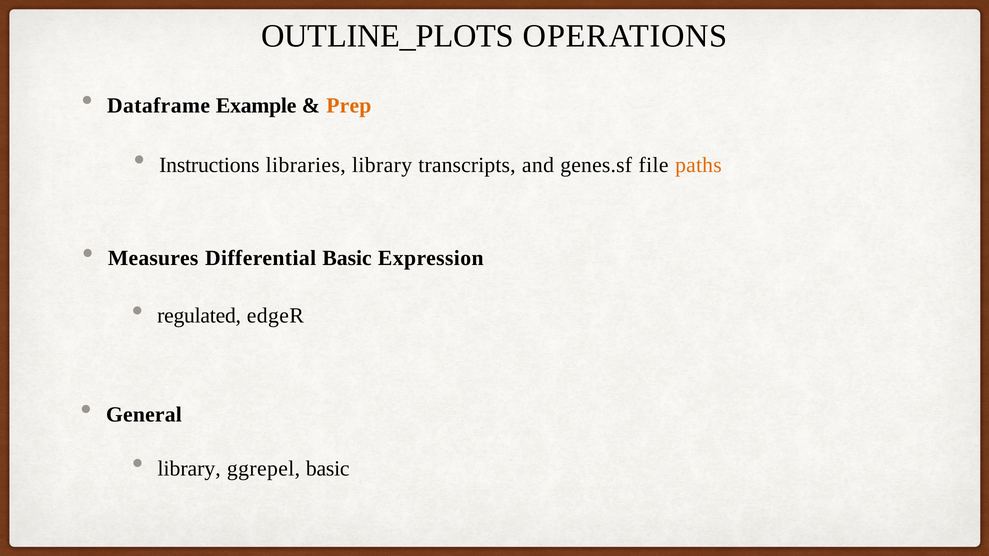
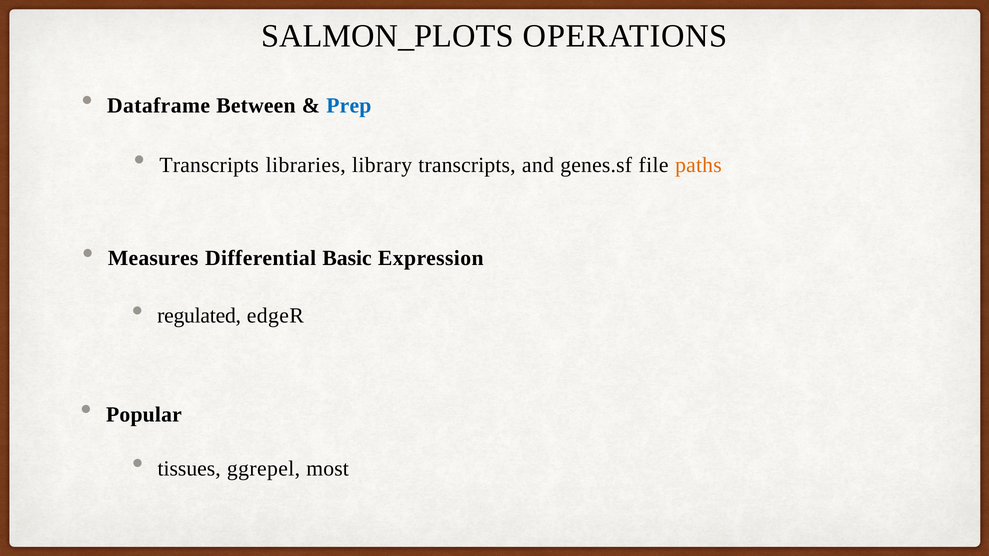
OUTLINE_PLOTS: OUTLINE_PLOTS -> SALMON_PLOTS (387, 36)
Example: Example -> Between (256, 105)
Prep colour: orange -> blue (349, 105)
Instructions: Instructions -> Transcripts (209, 165)
General: General -> Popular (144, 415)
library: library -> tissues (189, 469)
ggrepel basic: basic -> most (328, 469)
